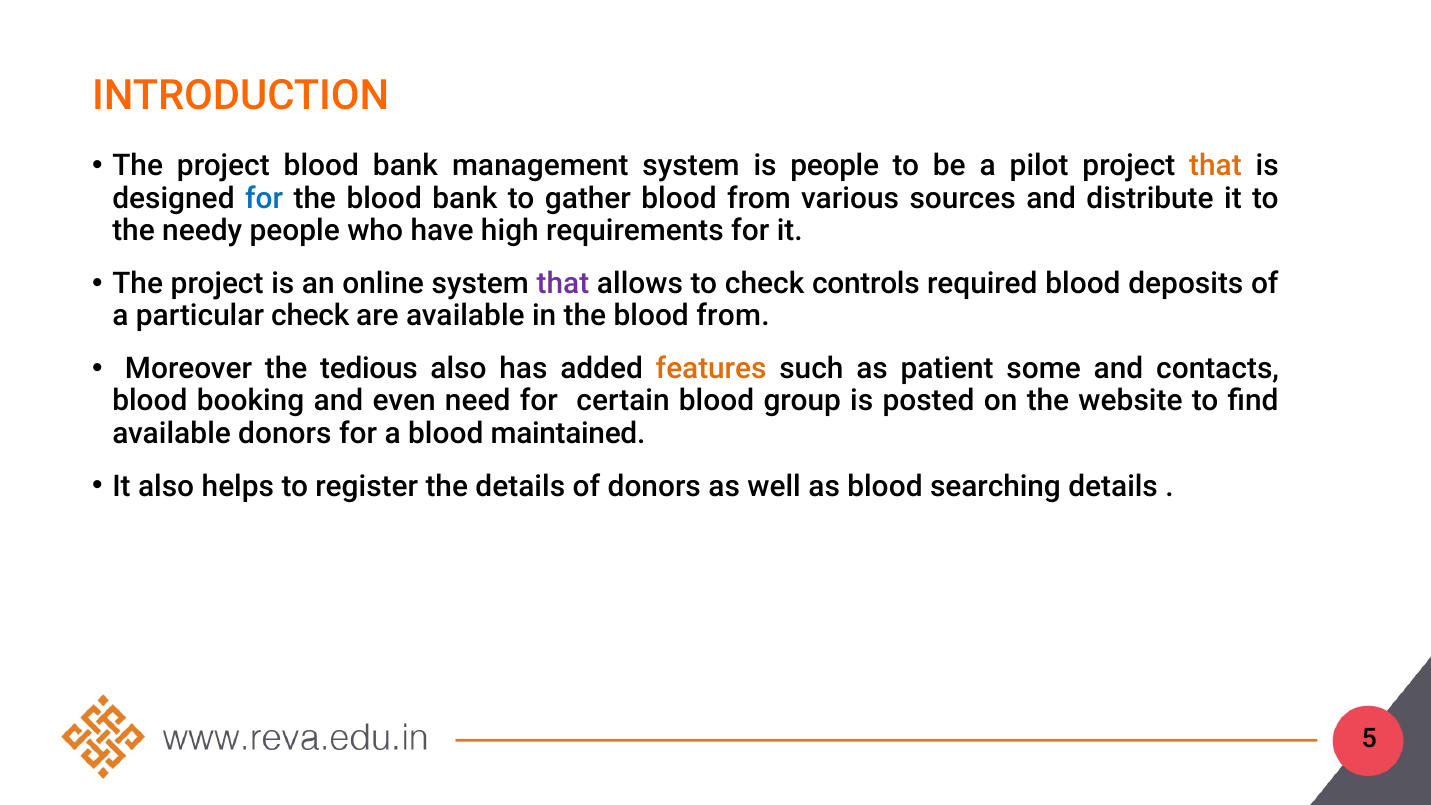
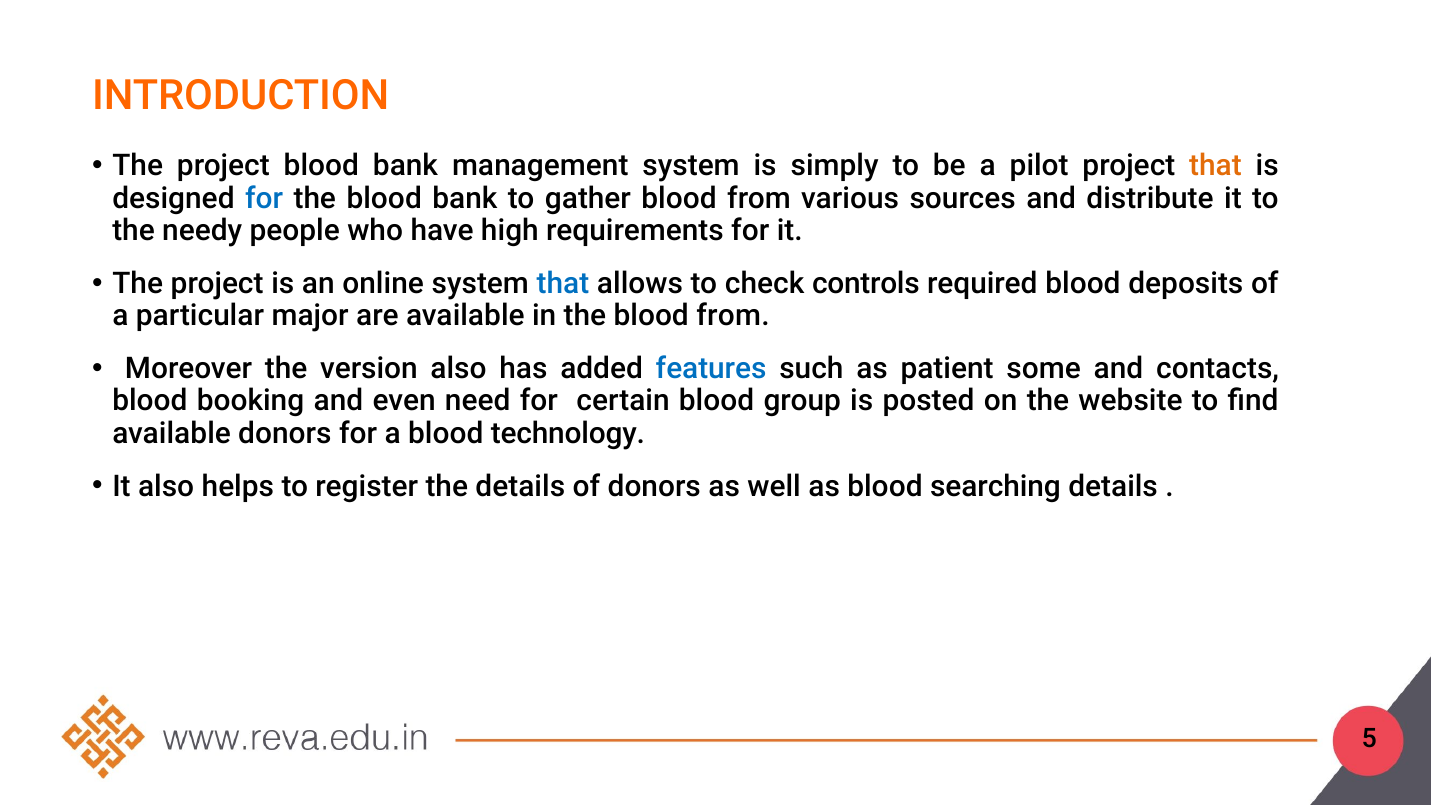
is people: people -> simply (835, 166)
that colour: purple -> blue (563, 284)
particular check: check -> major (310, 316)
tedious: tedious -> version (369, 369)
features colour: orange -> blue (711, 369)
maintained: maintained -> technology (568, 433)
